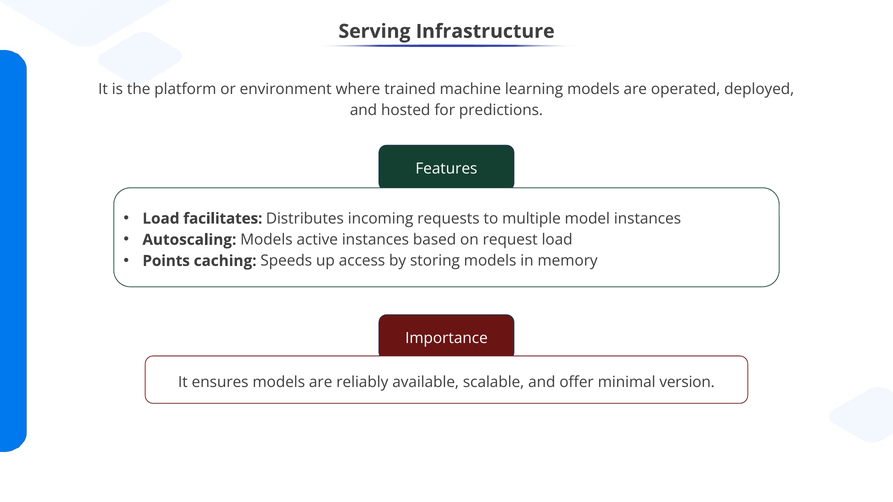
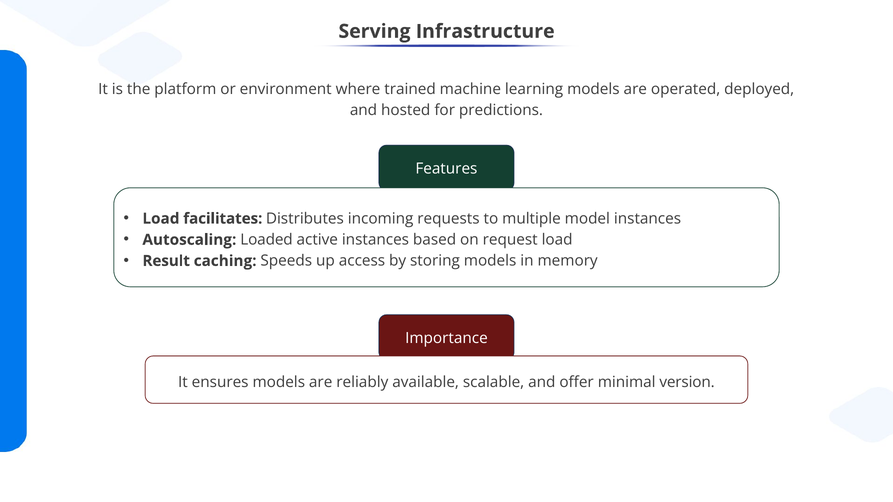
Autoscaling Models: Models -> Loaded (267, 240)
Points: Points -> Result (166, 261)
